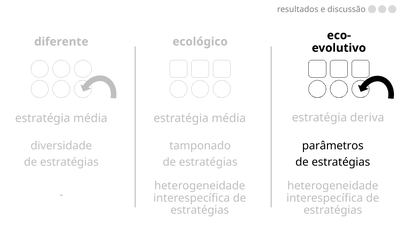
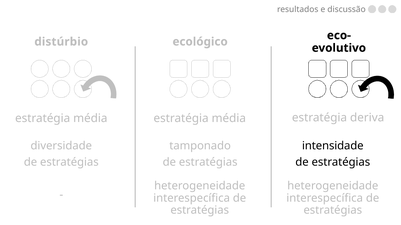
diferente: diferente -> distúrbio (61, 42)
parâmetros: parâmetros -> intensidade (333, 146)
